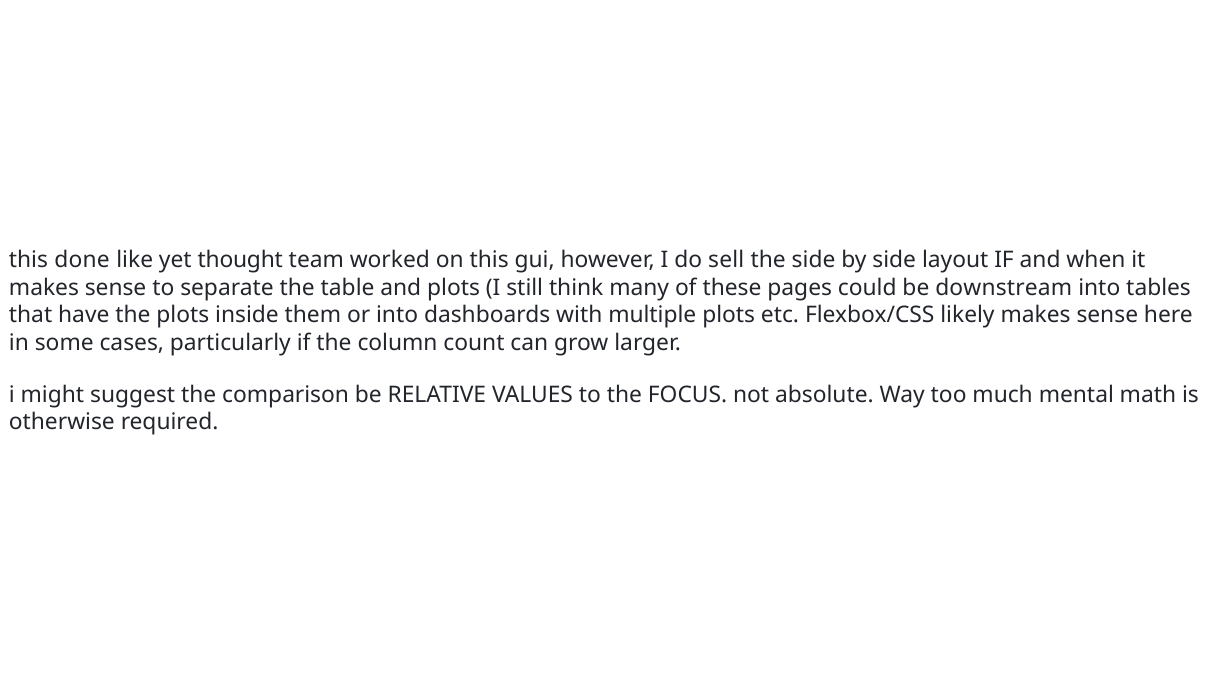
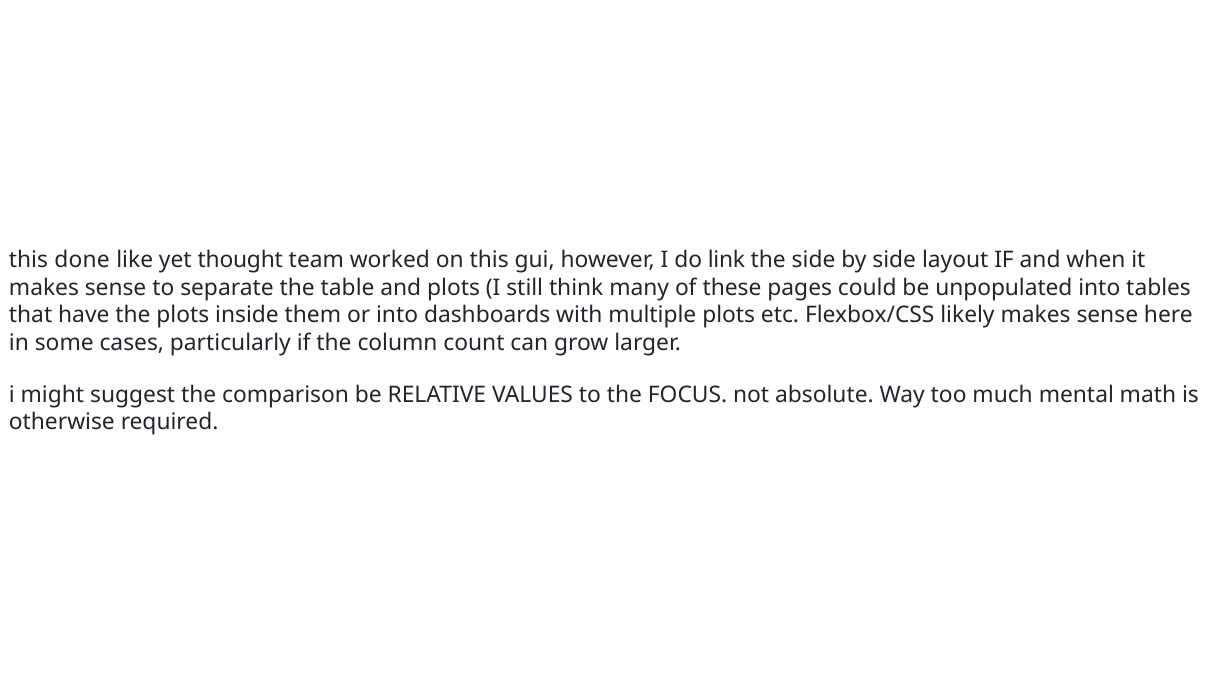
sell: sell -> link (726, 260)
downstream: downstream -> unpopulated (1004, 288)
